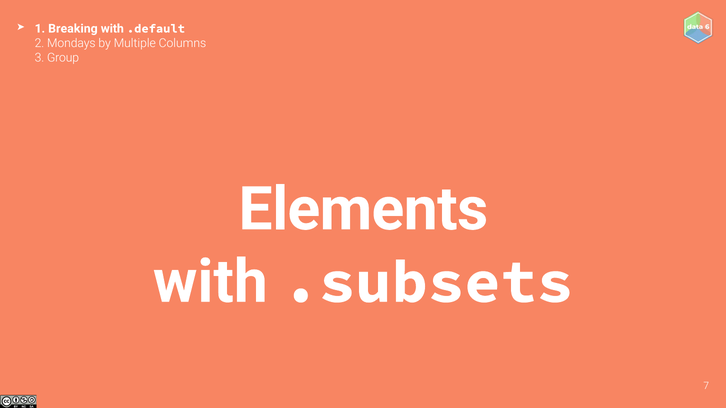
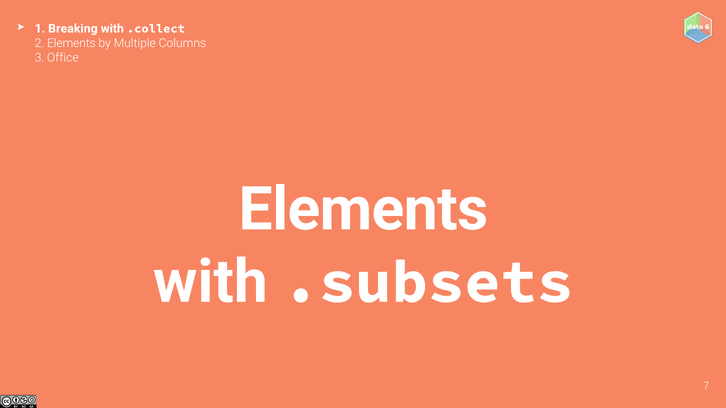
.default: .default -> .collect (156, 29)
2 Mondays: Mondays -> Elements (71, 43)
Group: Group -> Office (63, 58)
